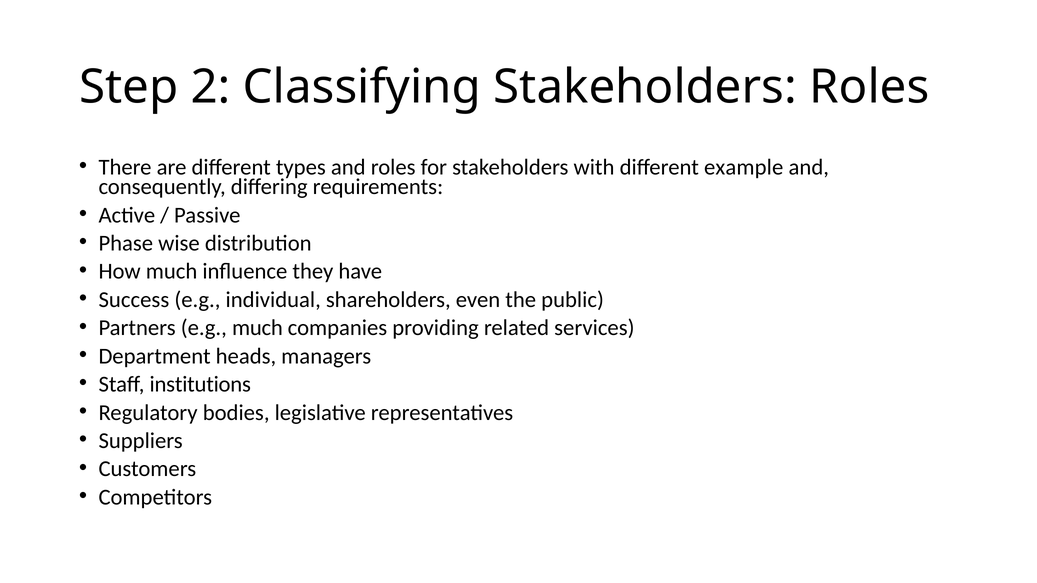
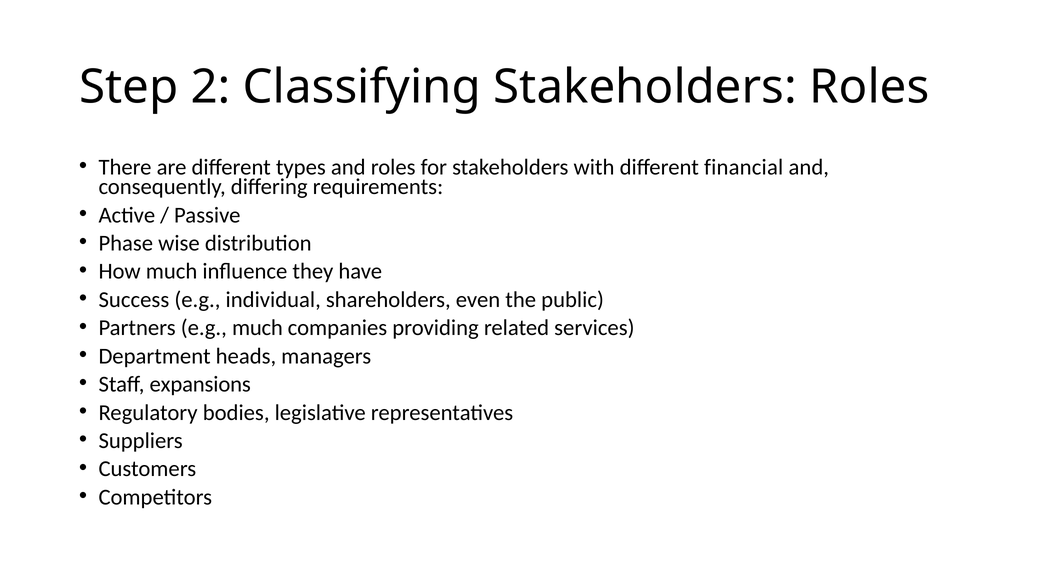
example: example -> financial (744, 167)
institutions: institutions -> expansions (200, 385)
